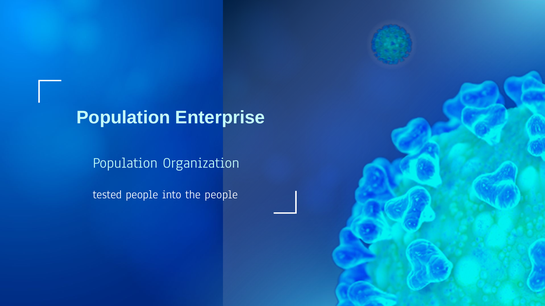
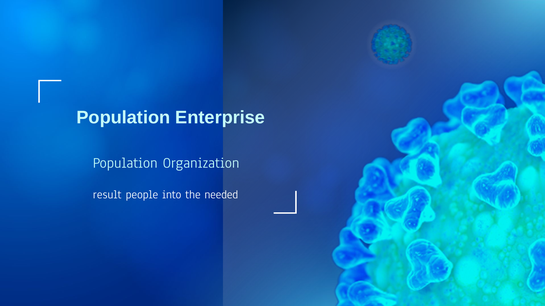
tested: tested -> result (107, 195)
the people: people -> needed (221, 195)
